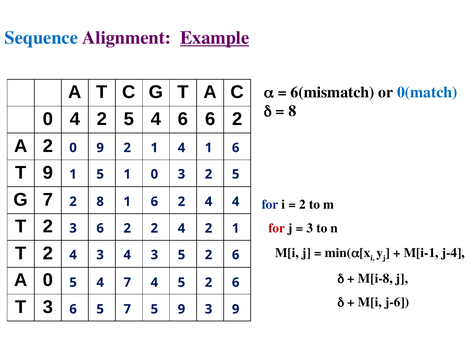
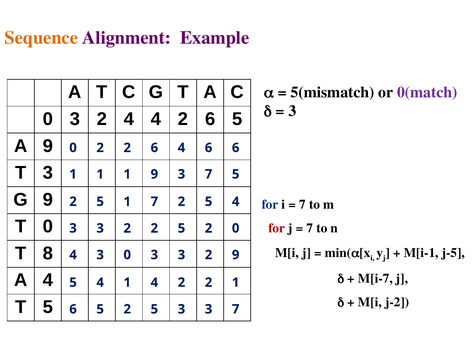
Sequence colour: blue -> orange (41, 38)
Example underline: present -> none (215, 38)
6(mismatch: 6(mismatch -> 5(mismatch (332, 92)
0(match colour: blue -> purple (427, 92)
8: 8 -> 3 (292, 111)
4: 4 -> 3 (75, 119)
5: 5 -> 4 (129, 119)
6: 6 -> 2 (183, 119)
2: 2 -> 5 (237, 119)
A 2: 2 -> 9 (48, 146)
0 9: 9 -> 2 (100, 148)
1: 1 -> 6 (154, 148)
4 1: 1 -> 6 (209, 148)
T 9: 9 -> 3 (48, 173)
5: 5 -> 1 (100, 174)
1 0: 0 -> 9 (154, 174)
2: 2 -> 7 (209, 174)
G 7: 7 -> 9 (48, 199)
8: 8 -> 5 (100, 201)
6: 6 -> 7 (154, 201)
4: 4 -> 5 (209, 201)
2: 2 -> 7 (302, 204)
2: 2 -> 0 (48, 226)
3: 3 -> 7 (310, 228)
6: 6 -> 3 (100, 228)
2 2 4: 4 -> 5 (181, 228)
1: 1 -> 0 (236, 228)
2: 2 -> 8 (48, 253)
j-4: j-4 -> j-5 (453, 253)
3 4: 4 -> 0 (127, 255)
5: 5 -> 3 (181, 255)
6: 6 -> 9 (236, 255)
A 0: 0 -> 4 (48, 280)
M[i-8: M[i-8 -> M[i-7 (375, 278)
4 7: 7 -> 1 (127, 282)
5: 5 -> 2 (181, 282)
6: 6 -> 1 (236, 282)
j-6: j-6 -> j-2 (397, 302)
T 3: 3 -> 5 (48, 307)
6 5 7: 7 -> 2 (127, 309)
5 9: 9 -> 3 (181, 309)
9: 9 -> 7 (236, 309)
